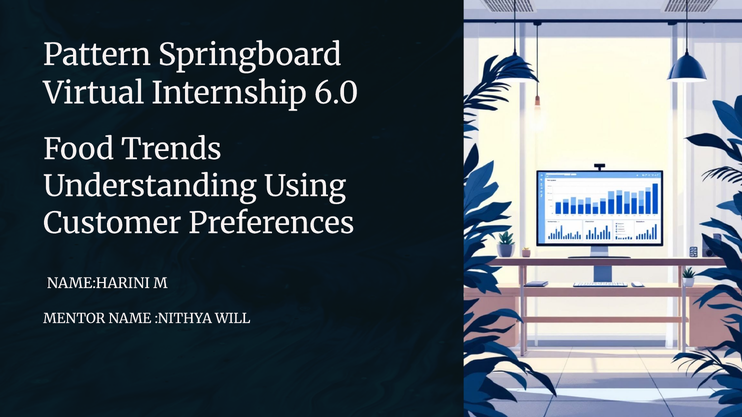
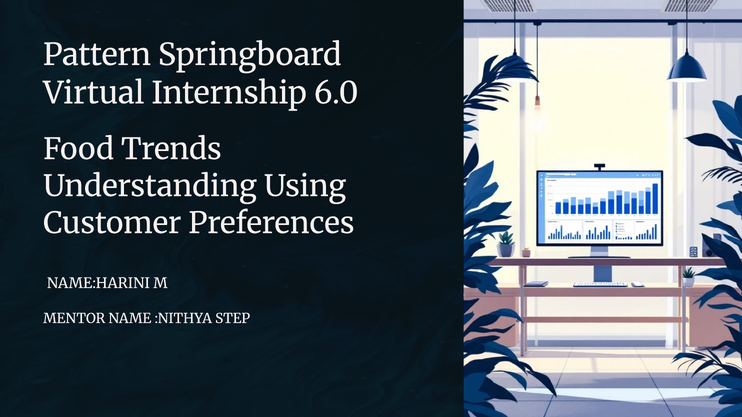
WILL: WILL -> STEP (233, 319)
